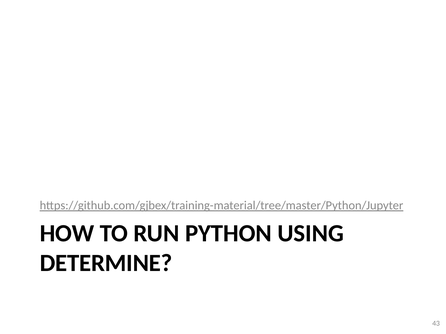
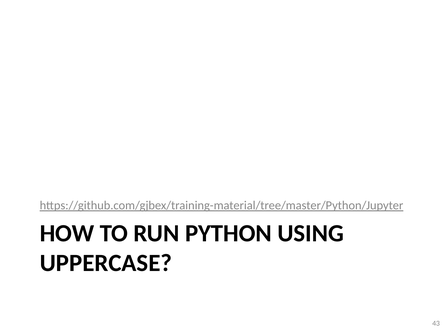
DETERMINE: DETERMINE -> UPPERCASE (106, 263)
